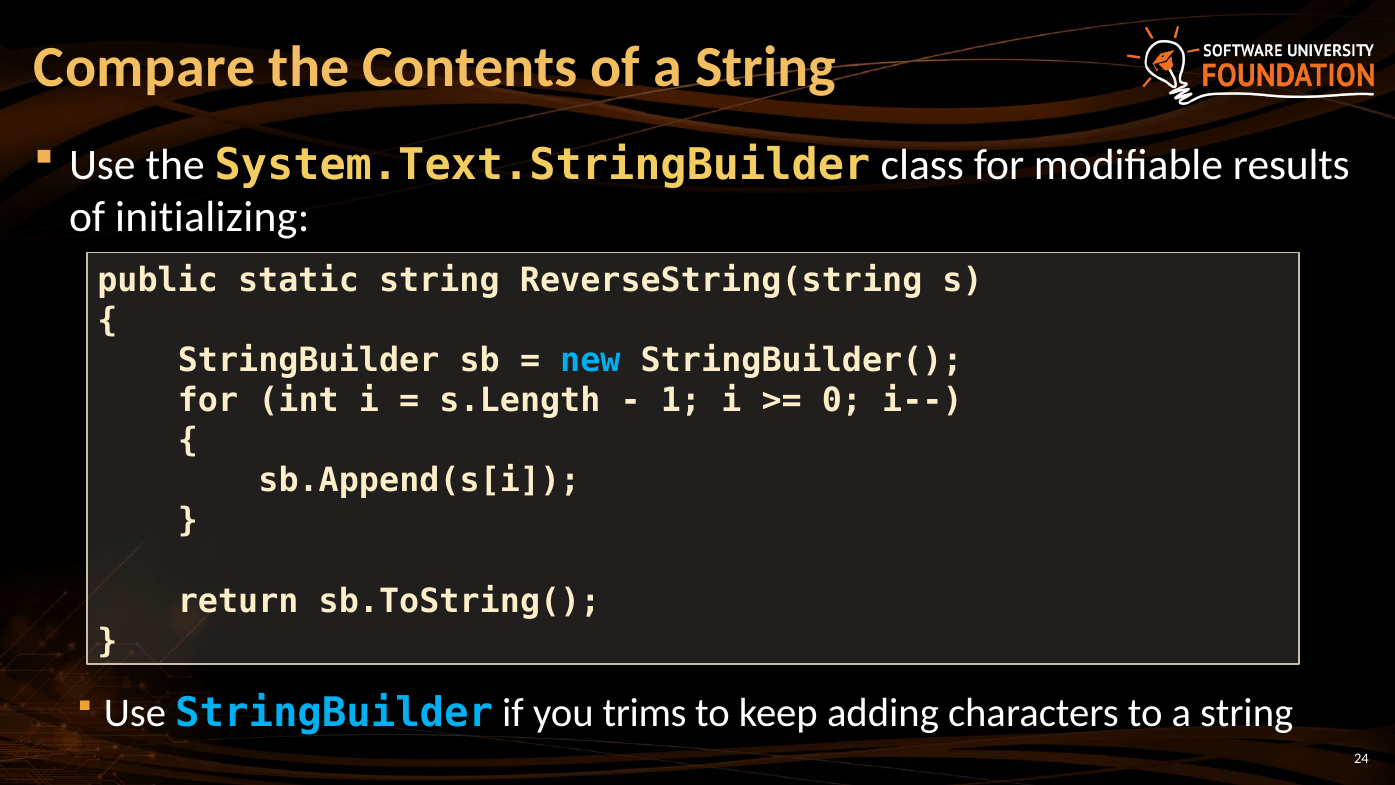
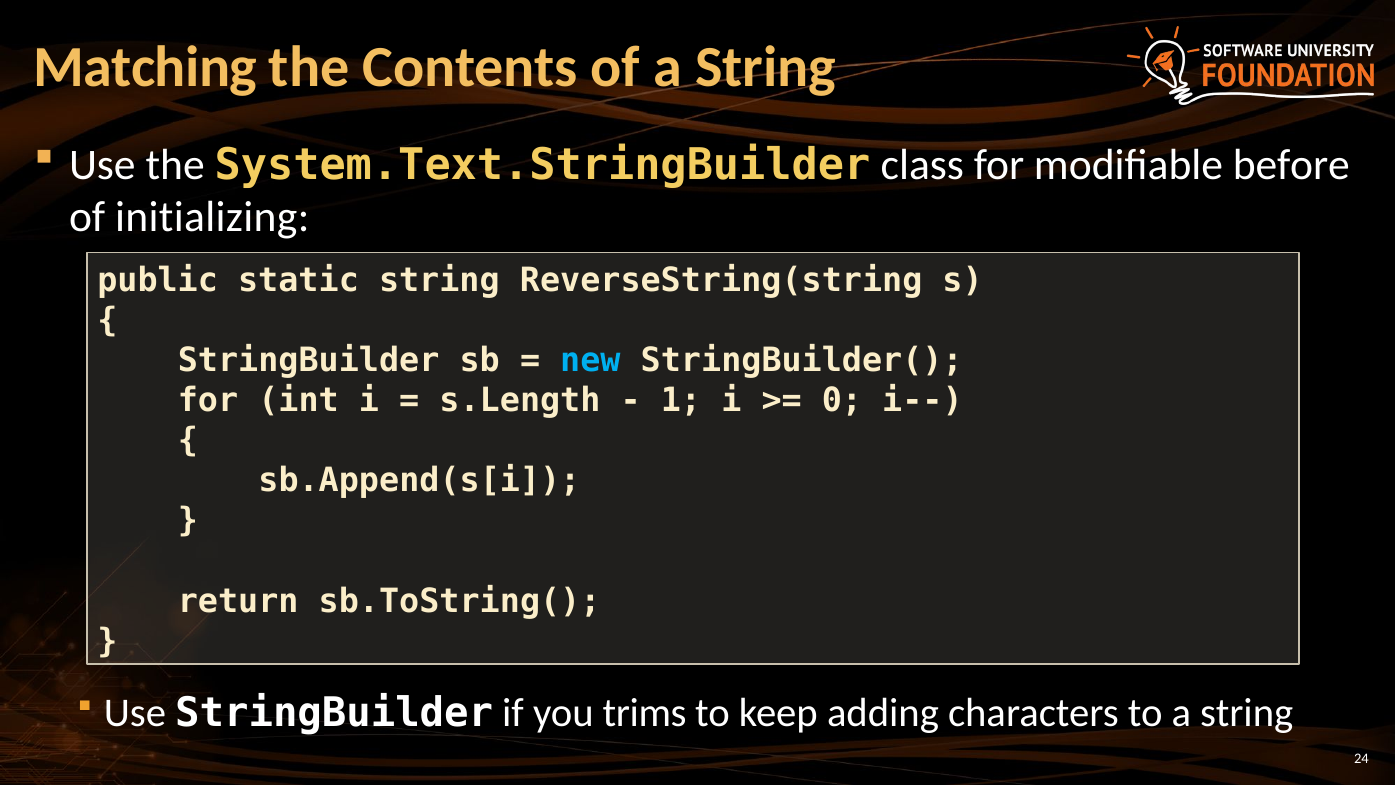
Compare: Compare -> Matching (145, 68)
results: results -> before (1291, 165)
StringBuilder colour: light blue -> white (334, 713)
